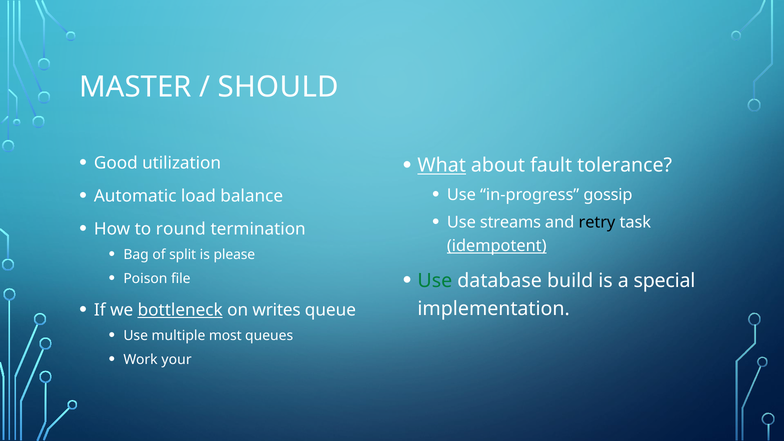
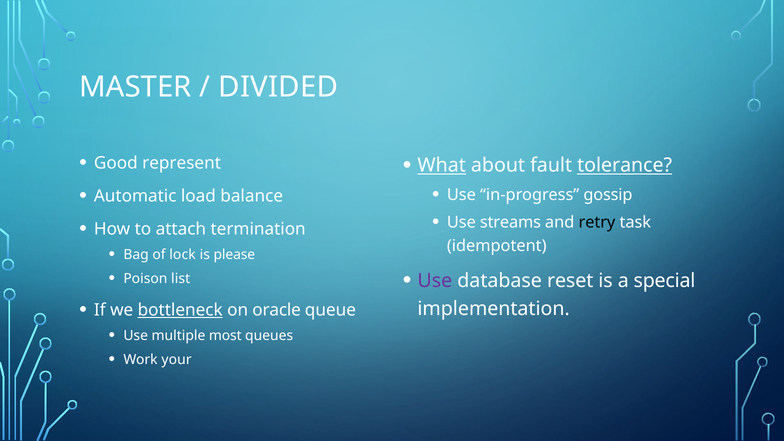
SHOULD: SHOULD -> DIVIDED (278, 87)
utilization: utilization -> represent (182, 163)
tolerance underline: none -> present (625, 165)
round: round -> attach (181, 229)
idempotent underline: present -> none (497, 246)
split: split -> lock (183, 255)
Use colour: green -> purple (435, 281)
build: build -> reset (570, 281)
file: file -> list (181, 279)
writes: writes -> oracle (277, 310)
